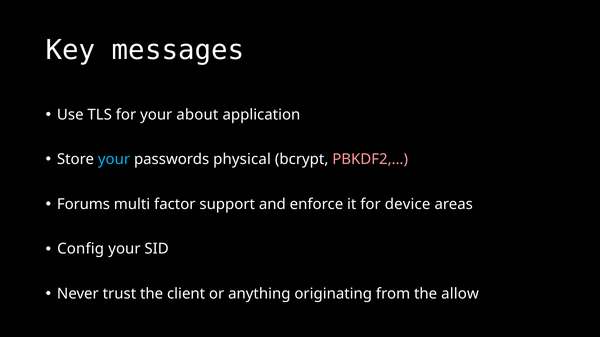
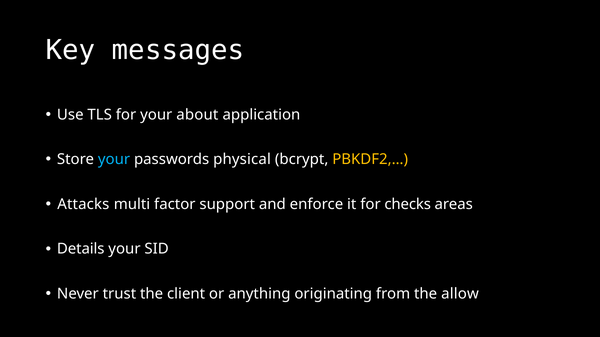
PBKDF2,… colour: pink -> yellow (370, 160)
Forums: Forums -> Attacks (83, 205)
device: device -> checks (408, 205)
Config: Config -> Details (81, 249)
